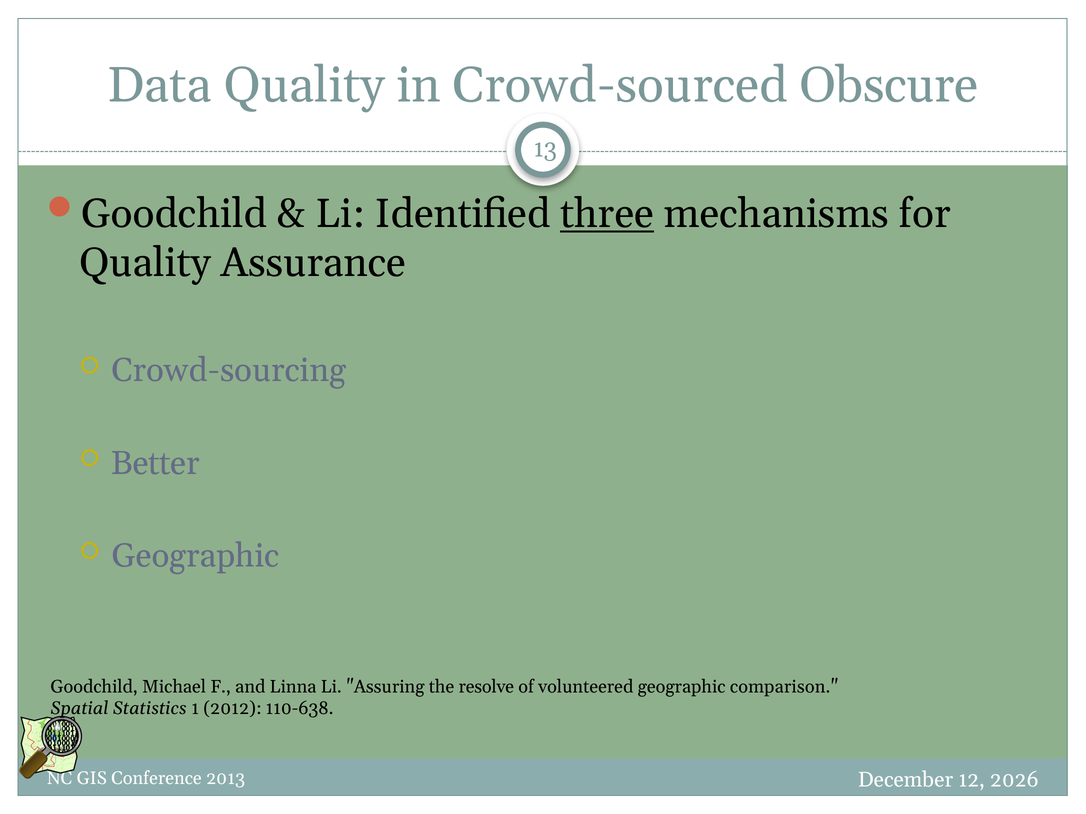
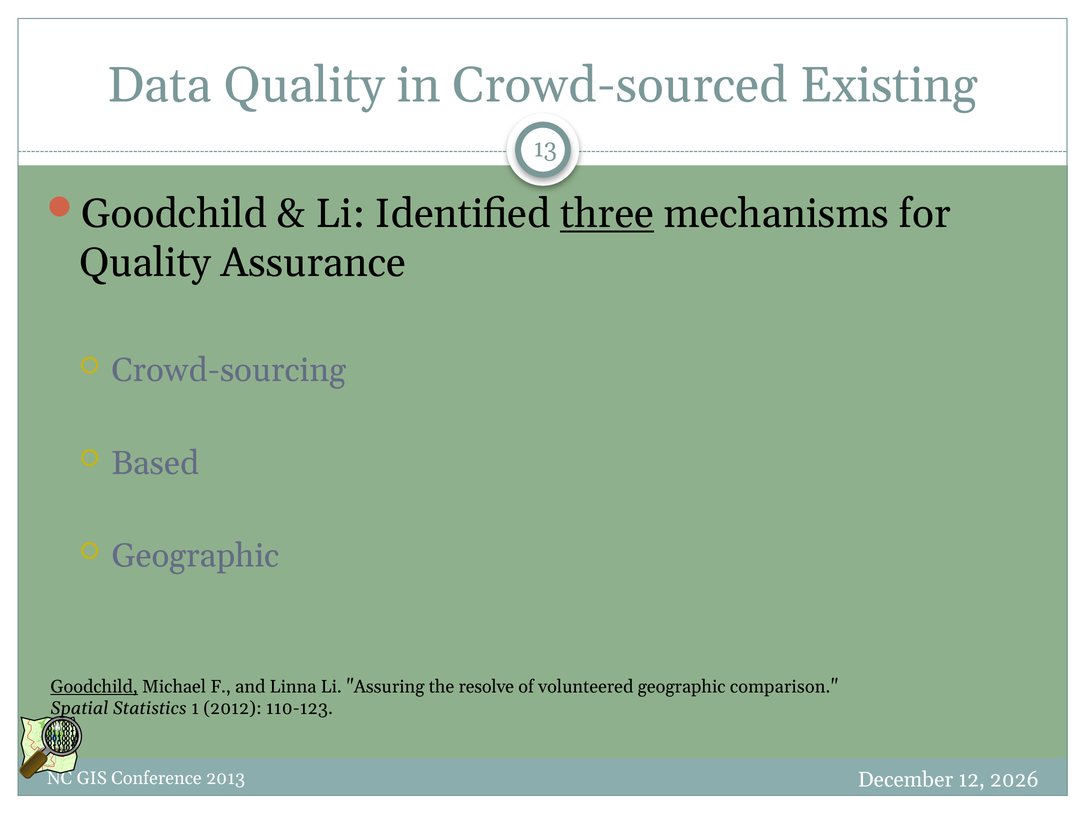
Obscure: Obscure -> Existing (889, 85)
Better: Better -> Based (155, 463)
Goodchild underline: none -> present (94, 687)
110-638: 110-638 -> 110-123 (299, 709)
